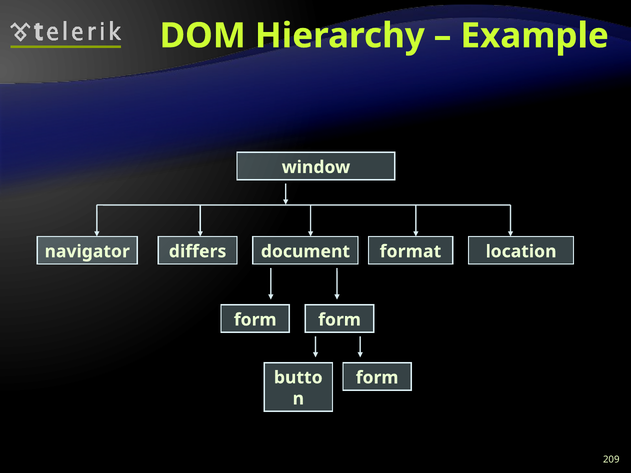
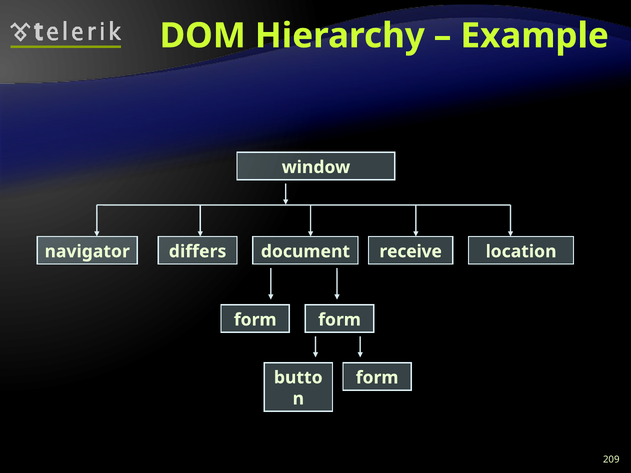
format: format -> receive (411, 252)
